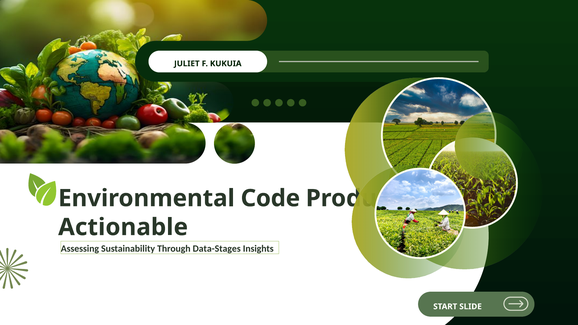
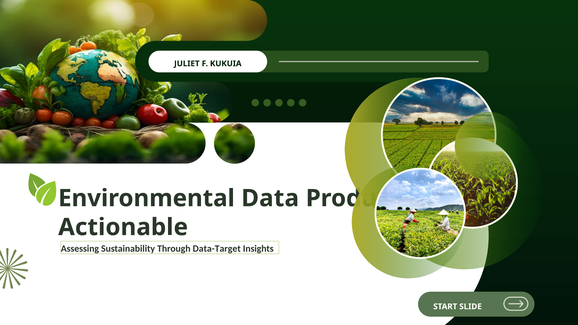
Code: Code -> Data (270, 198)
Data-Stages: Data-Stages -> Data-Target (217, 249)
